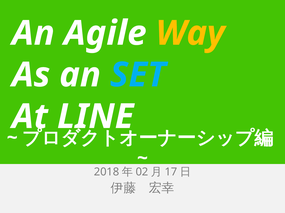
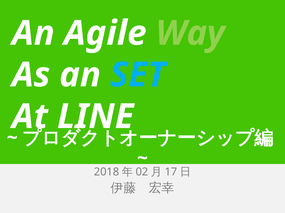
Way colour: yellow -> light green (190, 33)
